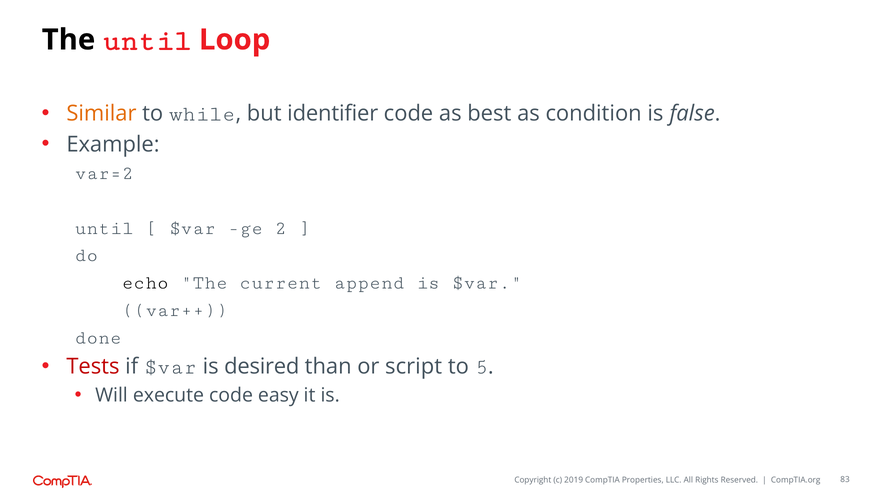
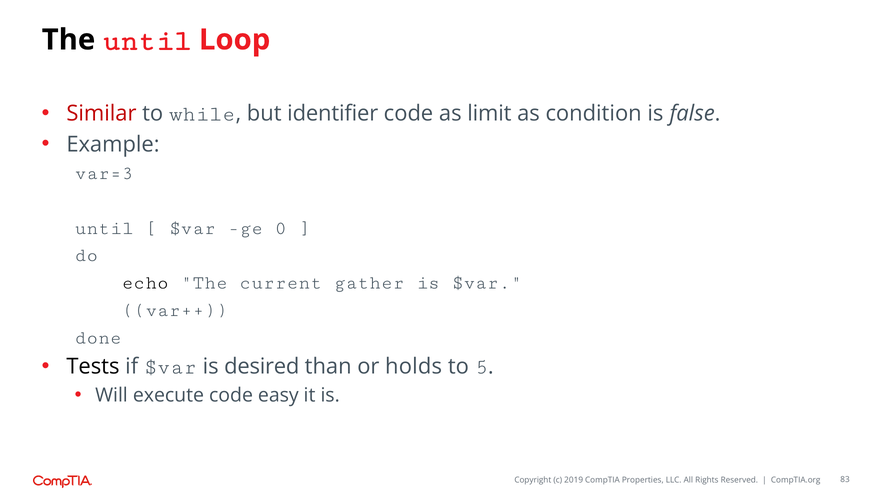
Similar colour: orange -> red (101, 113)
best: best -> limit (489, 113)
var=2: var=2 -> var=3 (104, 173)
2: 2 -> 0 (281, 227)
append: append -> gather (369, 282)
Tests colour: red -> black (93, 366)
script: script -> holds (414, 366)
